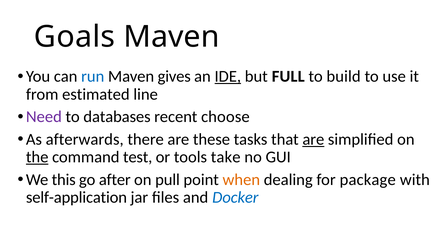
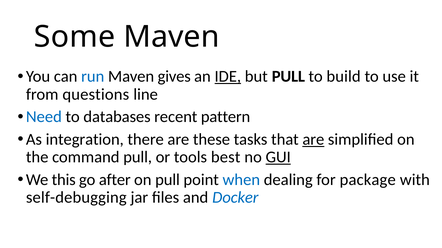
Goals: Goals -> Some (75, 37)
but FULL: FULL -> PULL (288, 77)
estimated: estimated -> questions (96, 95)
Need colour: purple -> blue (44, 117)
choose: choose -> pattern (226, 117)
afterwards: afterwards -> integration (85, 140)
the underline: present -> none (37, 158)
command test: test -> pull (138, 158)
take: take -> best (226, 158)
GUI underline: none -> present (278, 158)
when colour: orange -> blue (241, 180)
self-application: self-application -> self-debugging (76, 198)
